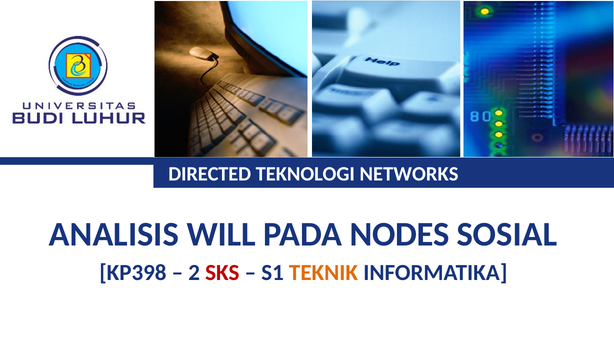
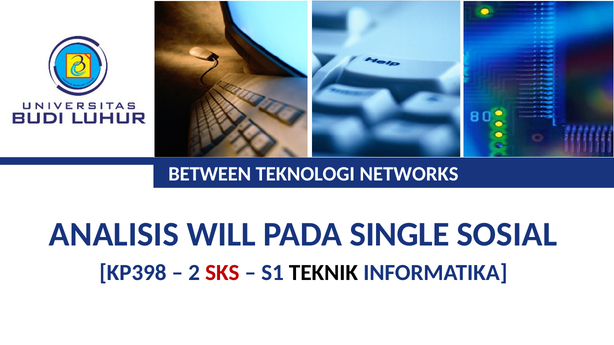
DIRECTED: DIRECTED -> BETWEEN (210, 174)
NODES: NODES -> SINGLE (400, 234)
TEKNIK colour: orange -> black (324, 273)
